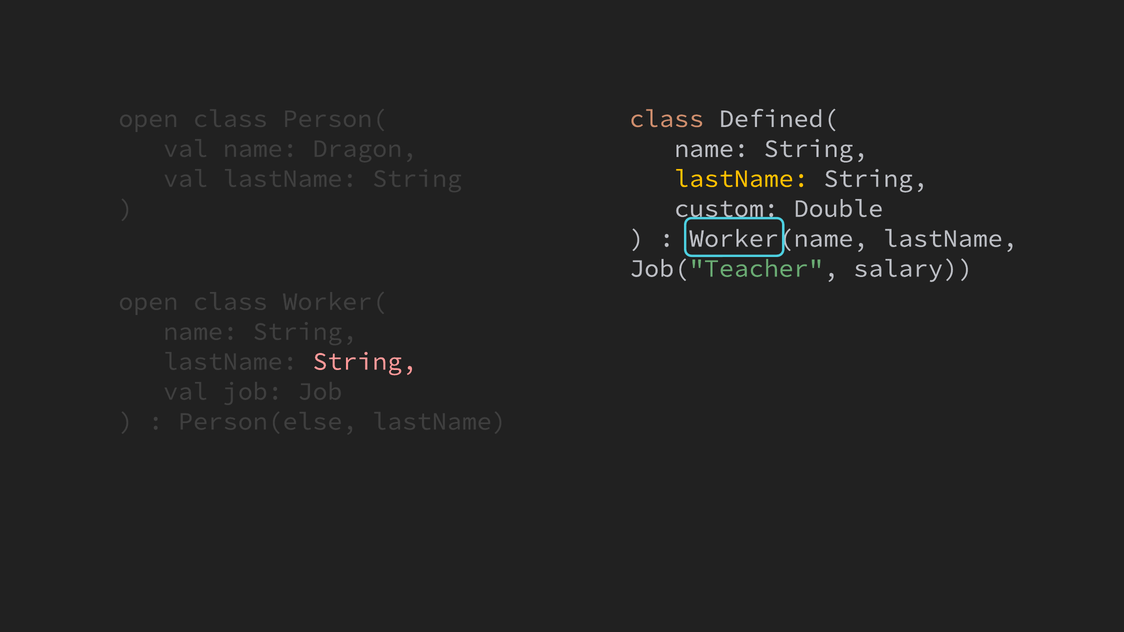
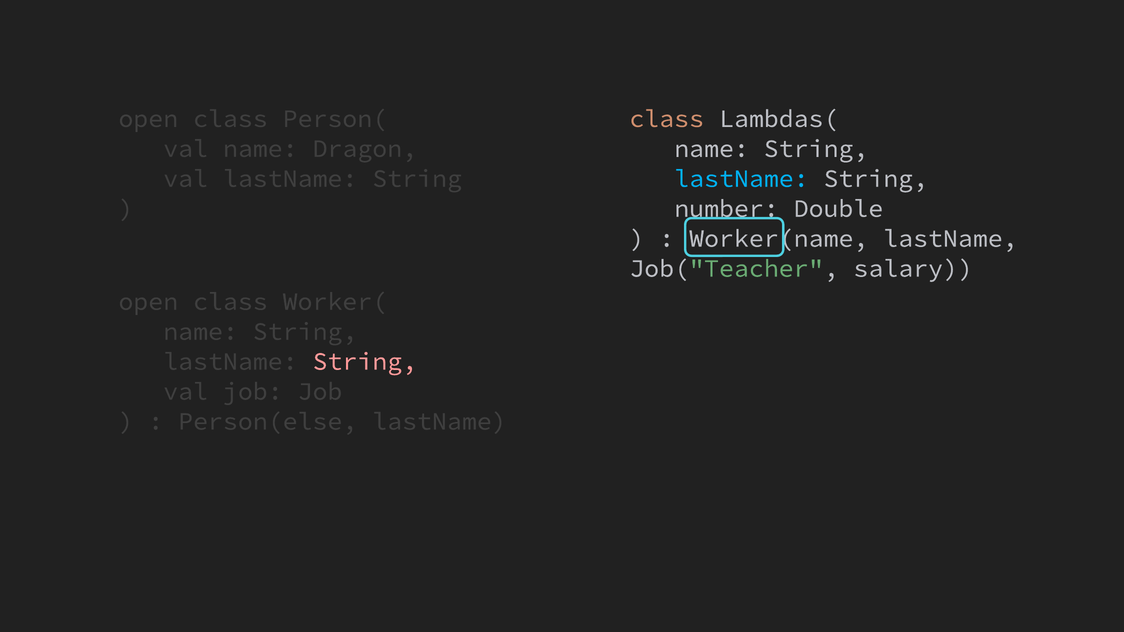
Defined(: Defined( -> Lambdas( (779, 119)
lastName colour: yellow -> light blue (741, 179)
custom: custom -> number (726, 209)
